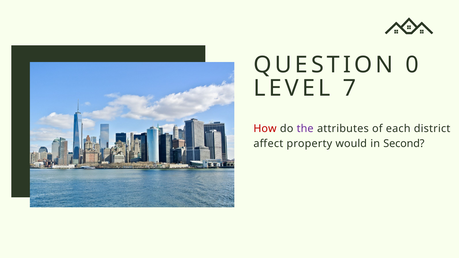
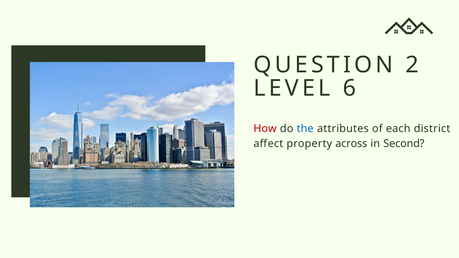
0: 0 -> 2 (412, 65)
7: 7 -> 6 (349, 88)
the colour: purple -> blue (305, 129)
would: would -> across (351, 144)
